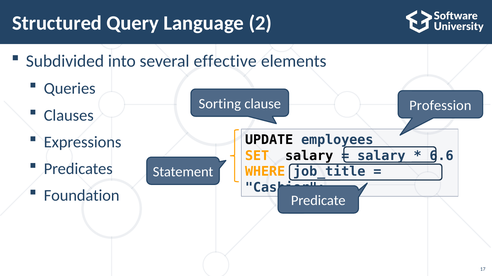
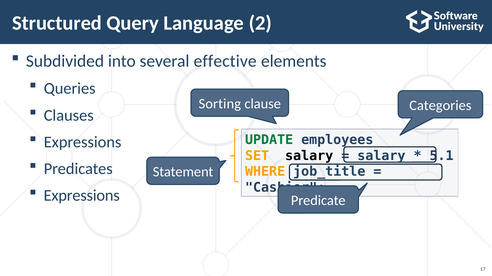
Profession: Profession -> Categories (440, 106)
UPDATE colour: black -> green (269, 140)
6.6: 6.6 -> 5.1 (442, 156)
Foundation: Foundation -> Expressions (82, 196)
